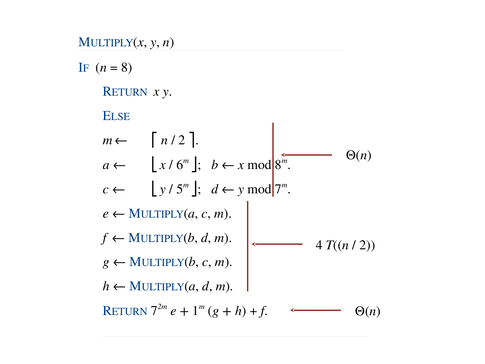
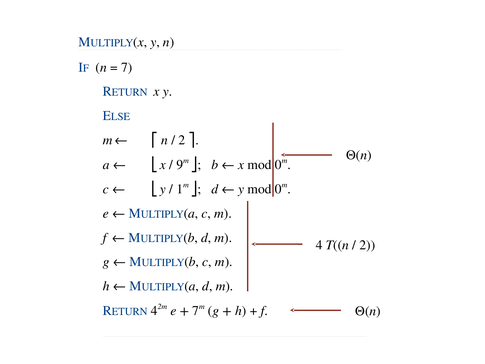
8: 8 -> 7 (127, 67)
x mod 8: 8 -> 0 (278, 164)
6: 6 -> 9 (180, 164)
y mod 7: 7 -> 0 (278, 189)
5: 5 -> 1 (180, 189)
7: 7 -> 4 (154, 310)
1: 1 -> 7 (196, 310)
